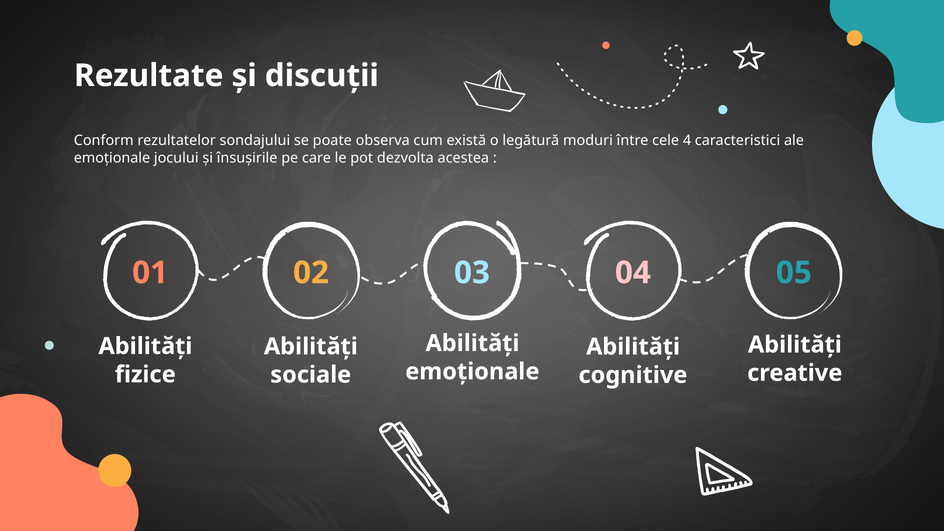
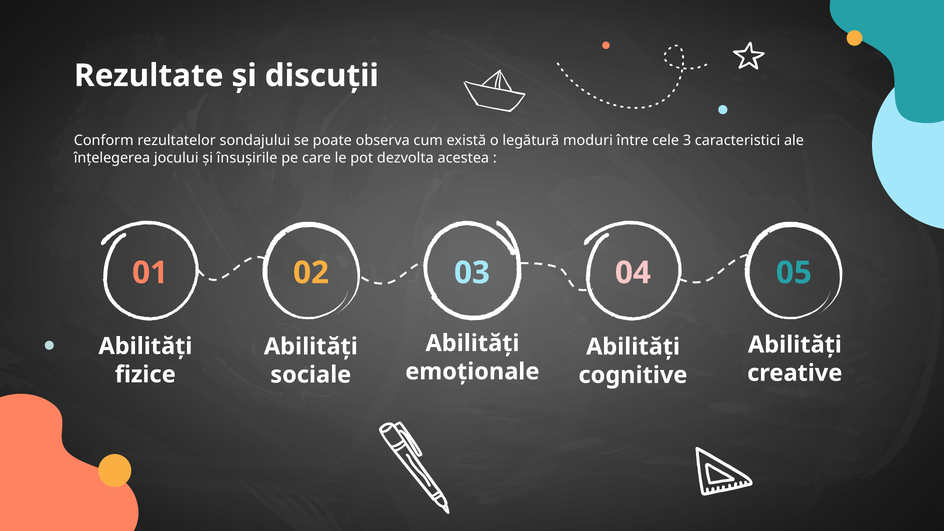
4: 4 -> 3 (687, 141)
emoționale: emoționale -> înțelegerea (112, 158)
